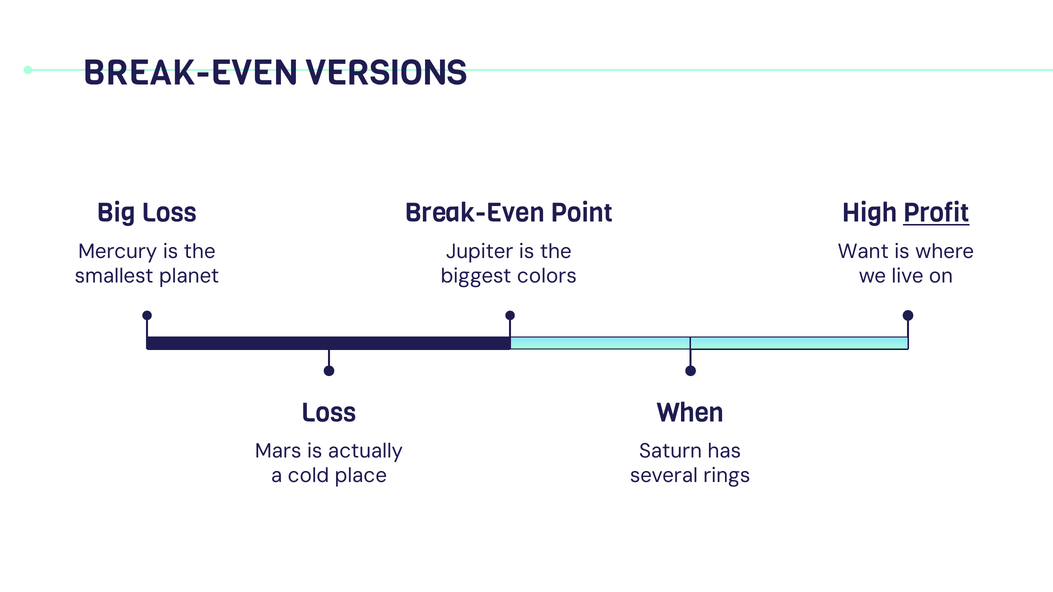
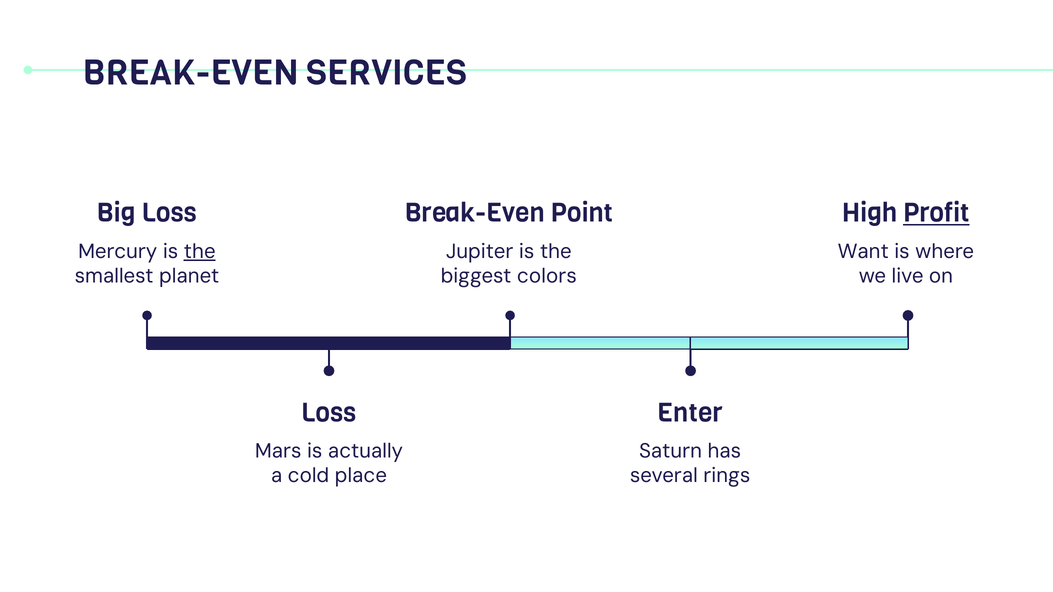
VERSIONS: VERSIONS -> SERVICES (386, 73)
the underline: none -> present (200, 252)
When: When -> Enter (690, 413)
